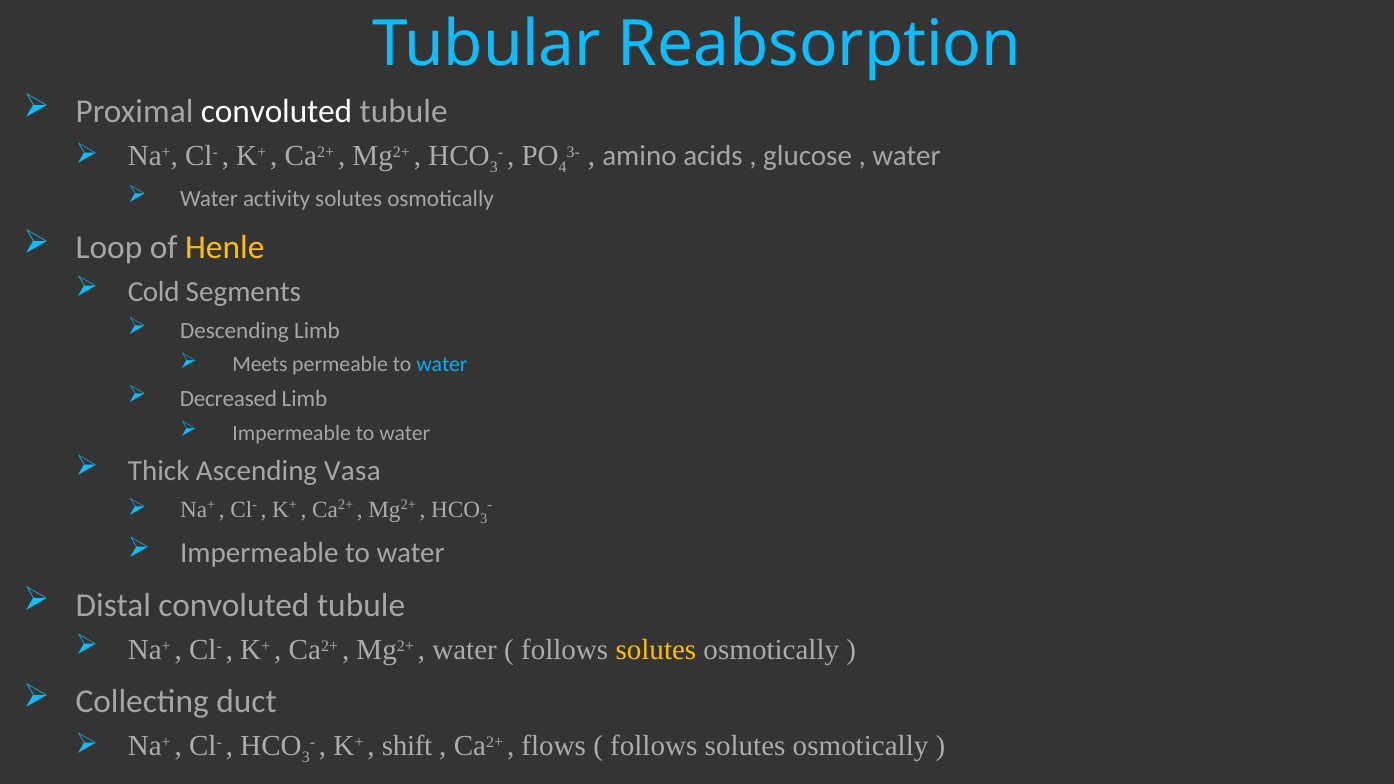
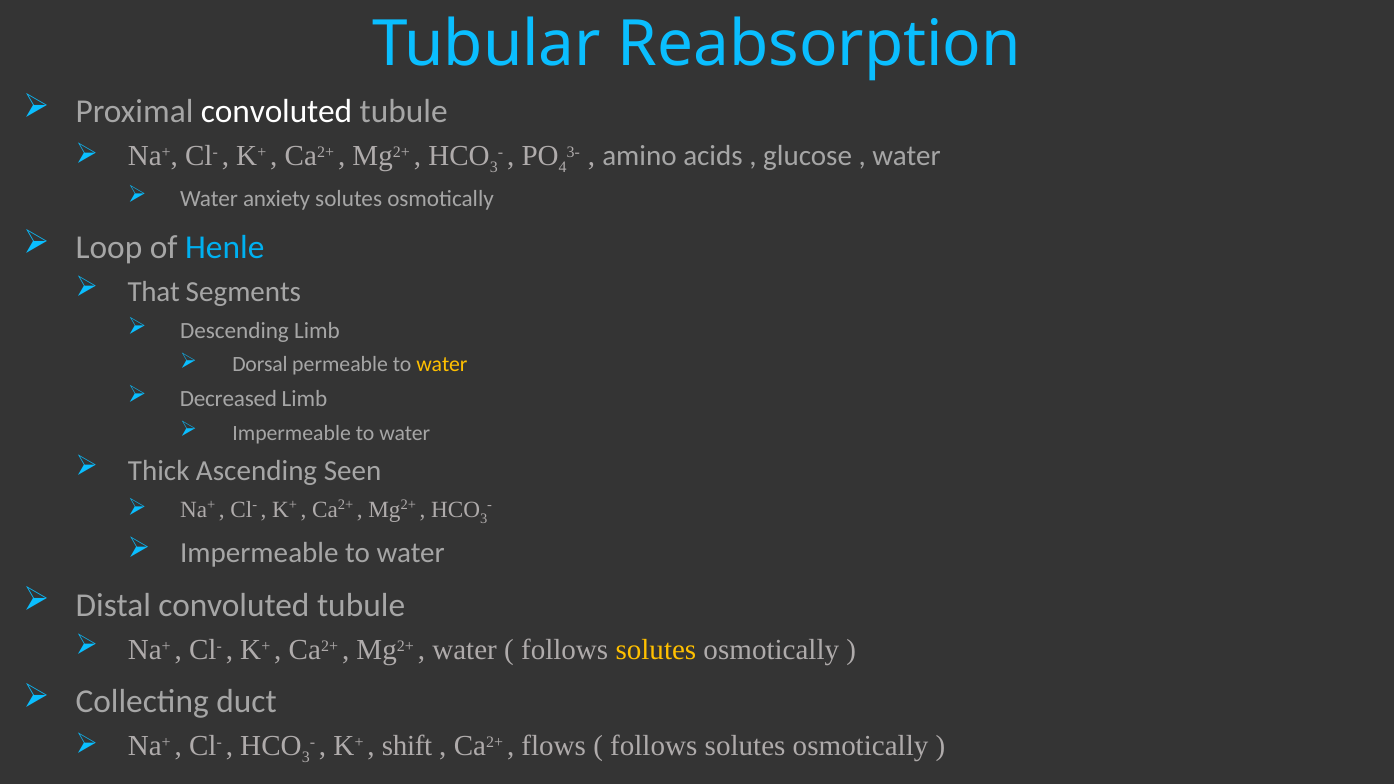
activity: activity -> anxiety (277, 199)
Henle colour: yellow -> light blue (225, 248)
Cold: Cold -> That (154, 292)
Meets: Meets -> Dorsal (260, 365)
water colour: light blue -> yellow (442, 365)
Vasa: Vasa -> Seen (353, 471)
